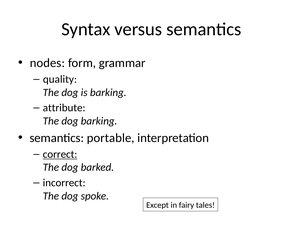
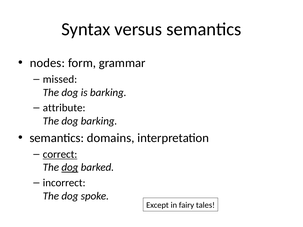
quality: quality -> missed (60, 79)
portable: portable -> domains (111, 138)
dog underline: none -> present (70, 168)
